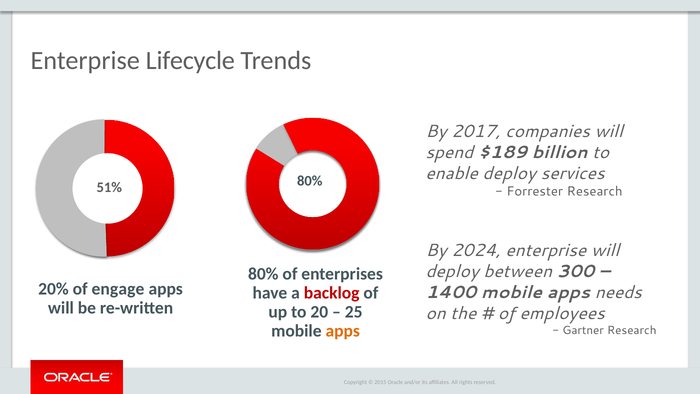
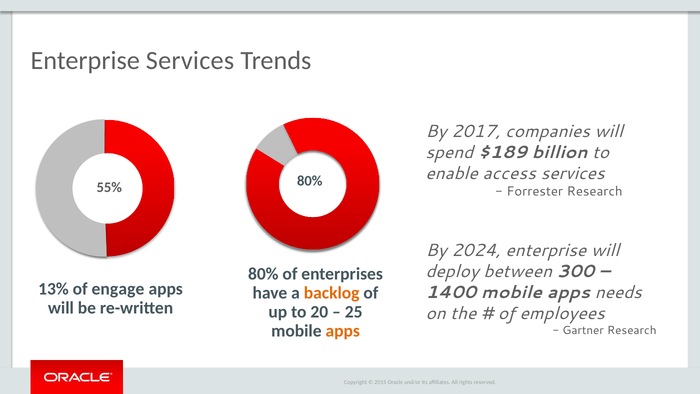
Enterprise Lifecycle: Lifecycle -> Services (190, 61)
enable deploy: deploy -> access (509, 173)
51%: 51% -> 55% (109, 187)
20%: 20% -> 13% (53, 289)
backlog colour: red -> orange (332, 293)
